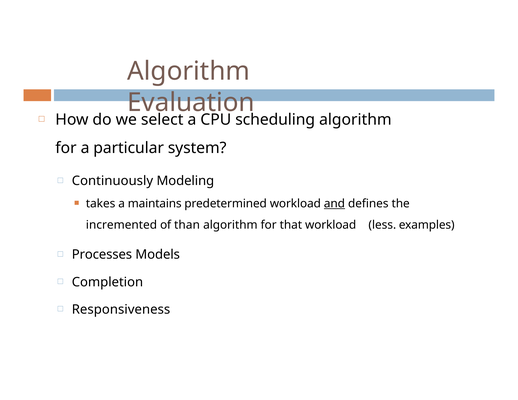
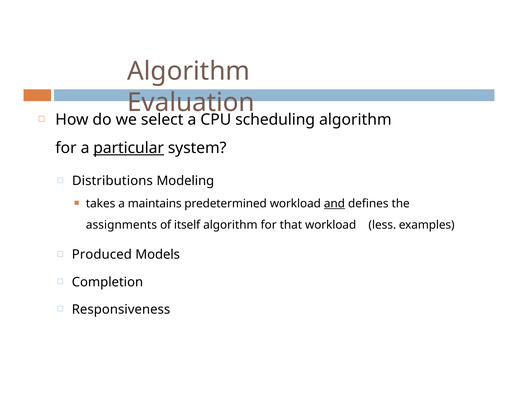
particular underline: none -> present (129, 148)
Continuously: Continuously -> Distributions (112, 181)
incremented: incremented -> assignments (121, 225)
than: than -> itself (187, 225)
Processes: Processes -> Produced (102, 255)
